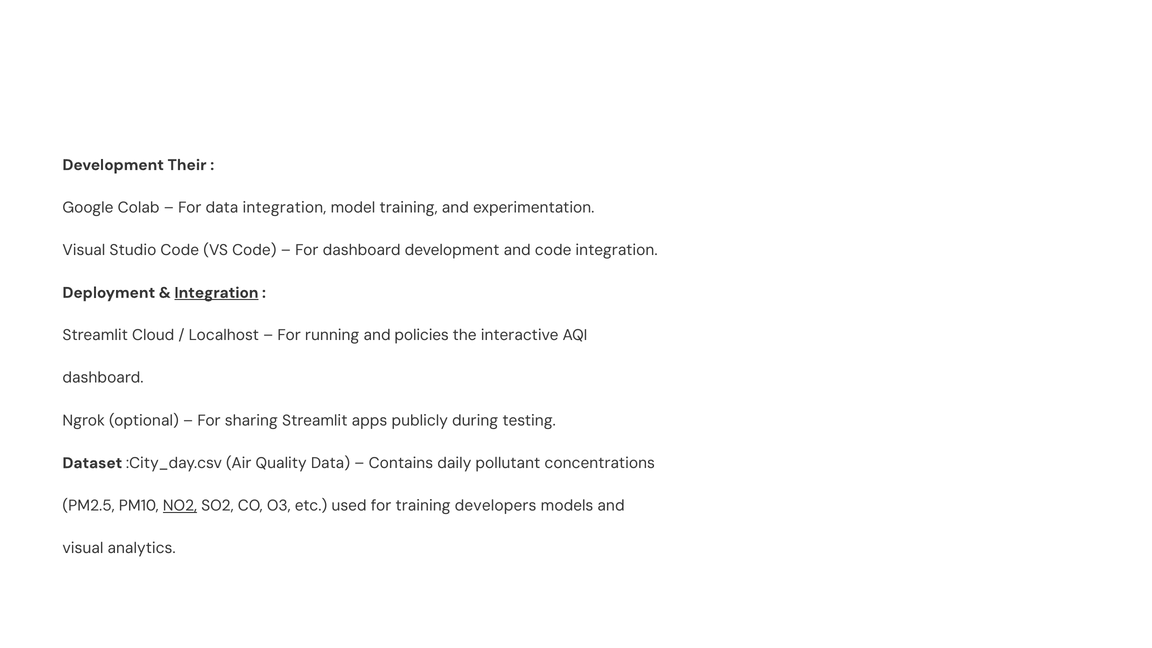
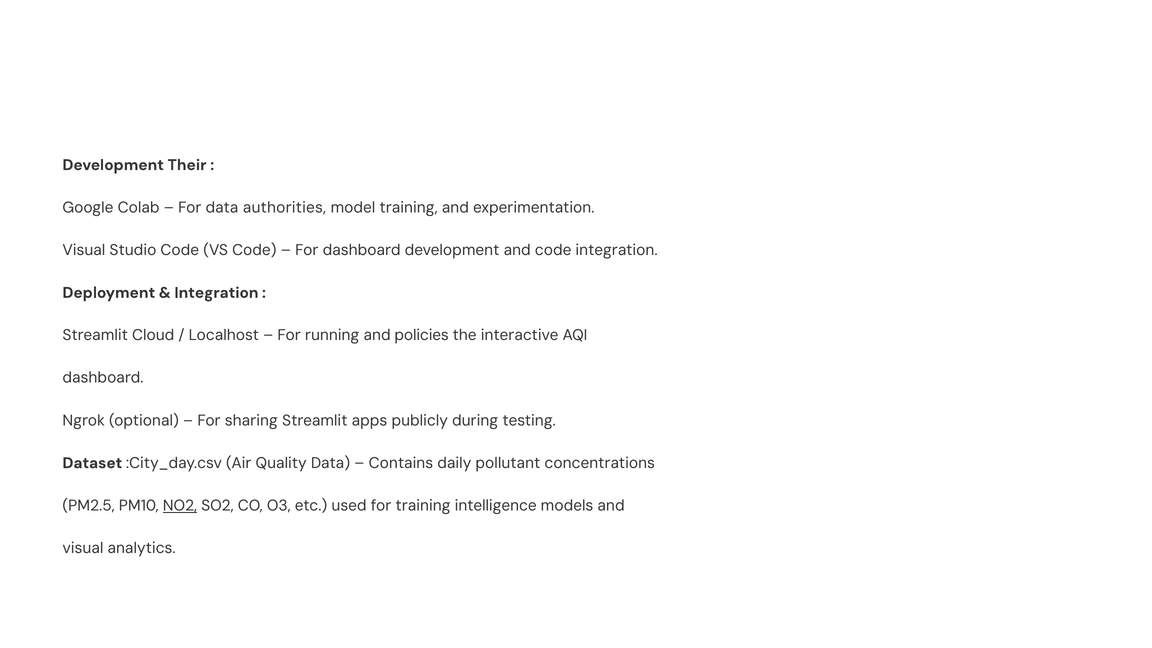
data integration: integration -> authorities (284, 208)
Integration underline: present -> none (216, 293)
developers: developers -> intelligence (496, 506)
